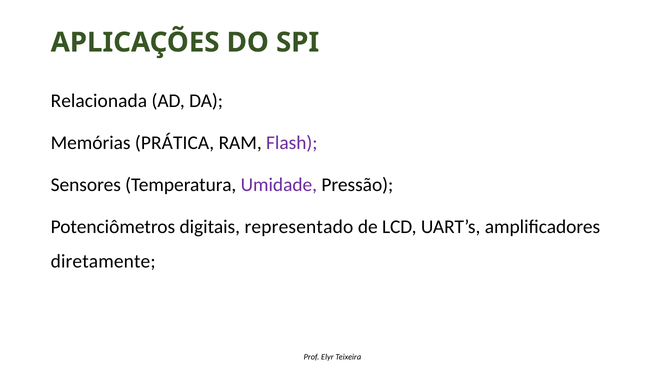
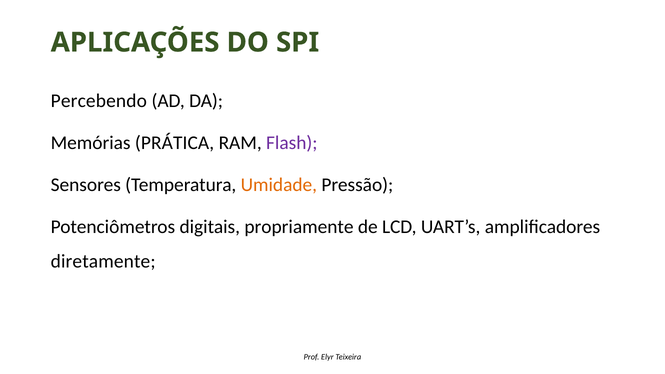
Relacionada: Relacionada -> Percebendo (99, 101)
Umidade colour: purple -> orange (279, 185)
representado: representado -> propriamente (299, 227)
